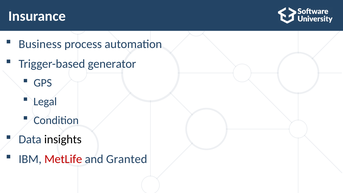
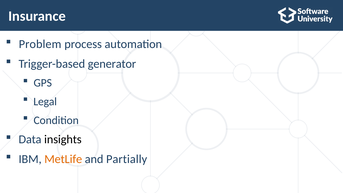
Business: Business -> Problem (40, 44)
MetLife colour: red -> orange (63, 159)
Granted: Granted -> Partially (127, 159)
